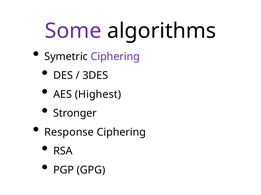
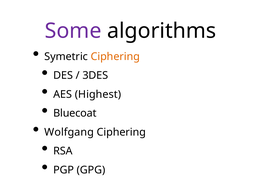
Ciphering colour: purple -> orange (115, 57)
Stronger: Stronger -> Bluecoat (75, 114)
Response: Response -> Wolfgang (69, 133)
